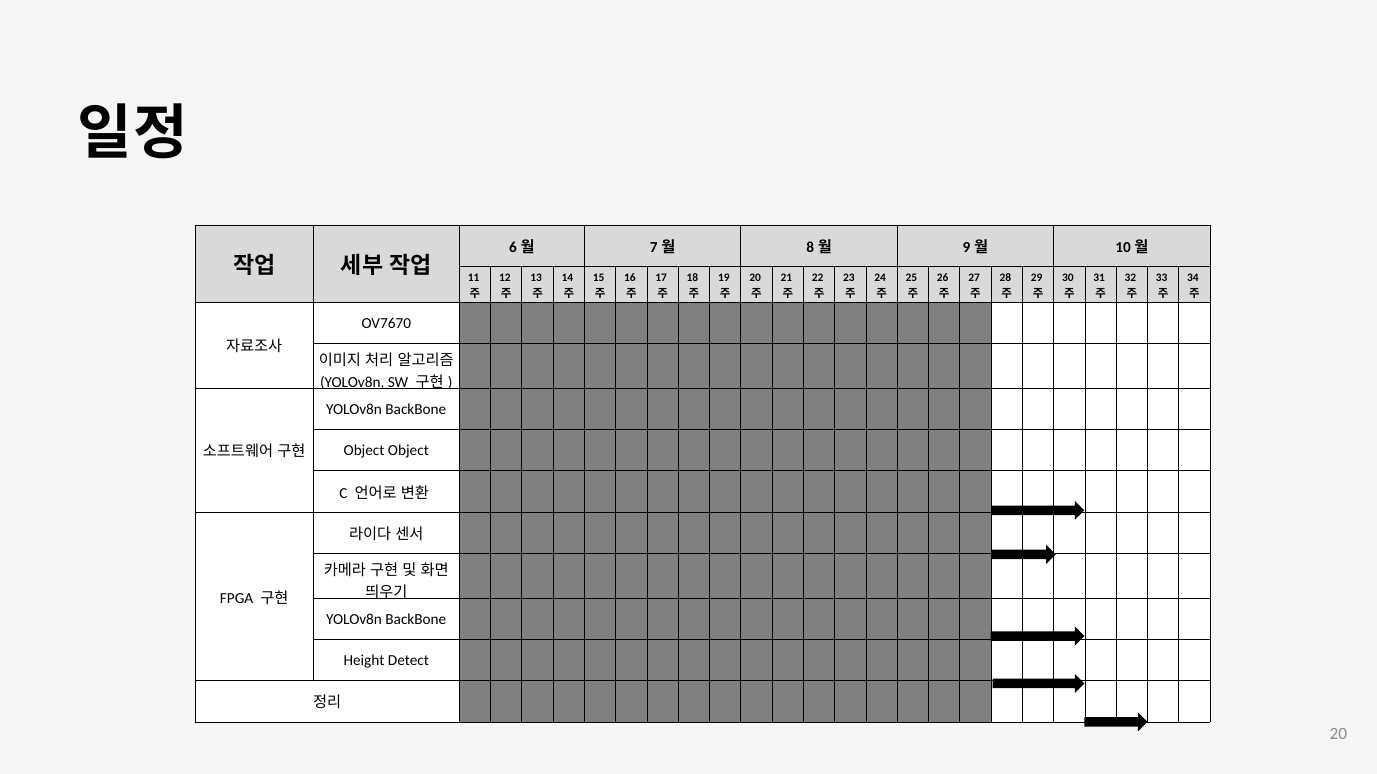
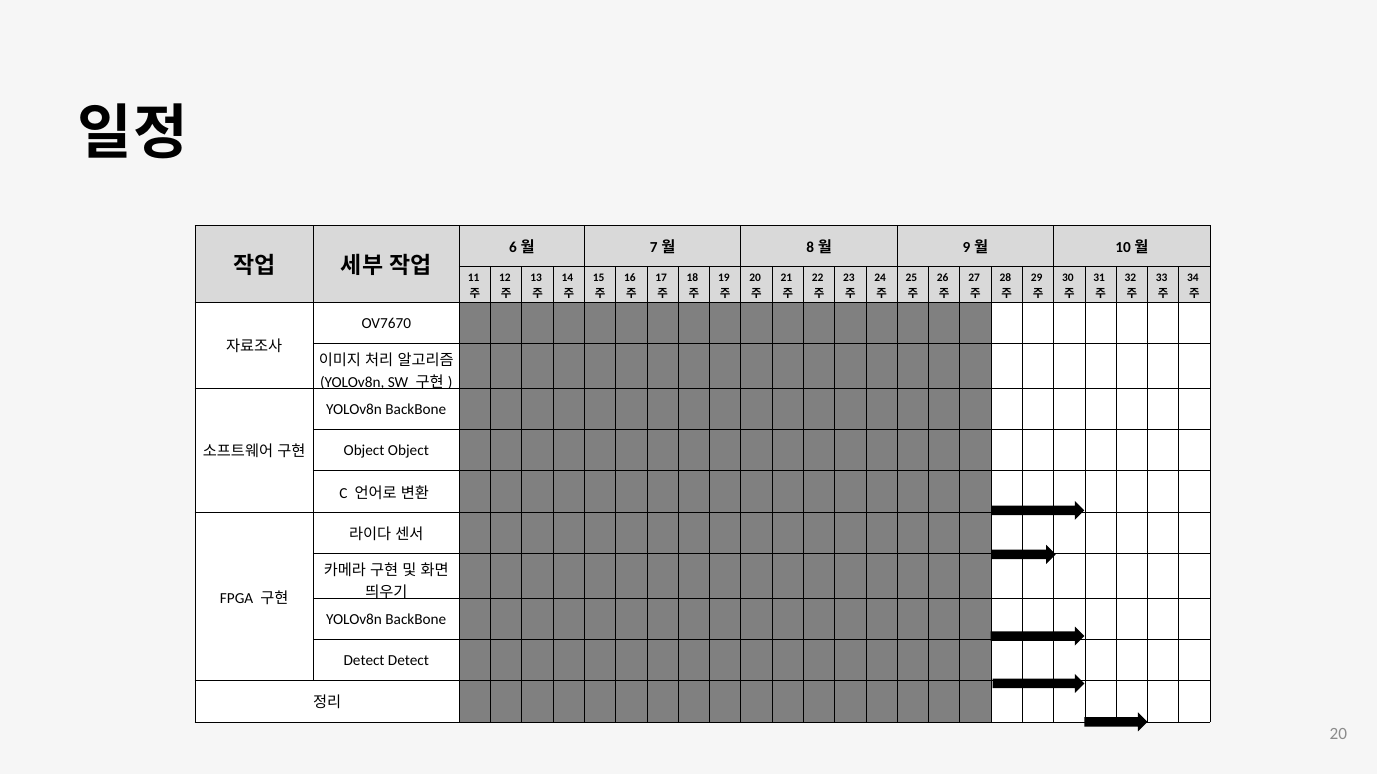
Height: Height -> Detect (364, 661)
